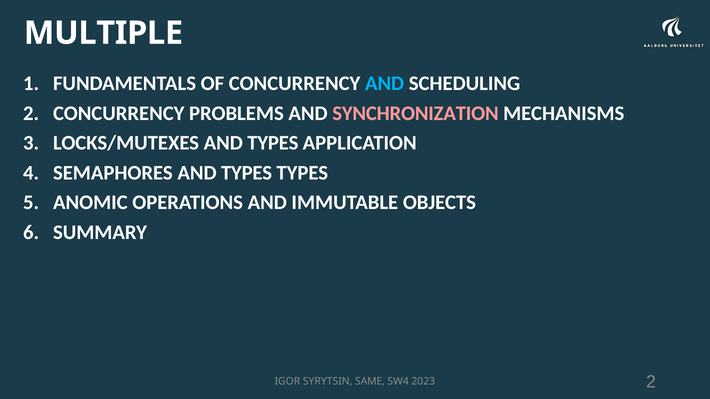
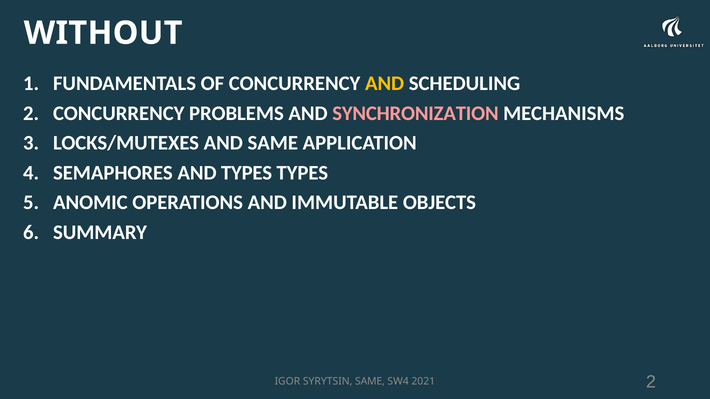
MULTIPLE: MULTIPLE -> WITHOUT (103, 33)
AND colour: light blue -> yellow (385, 84)
LOCKS/MUTEXES AND TYPES: TYPES -> SAME (273, 143)
2023: 2023 -> 2021 (423, 381)
